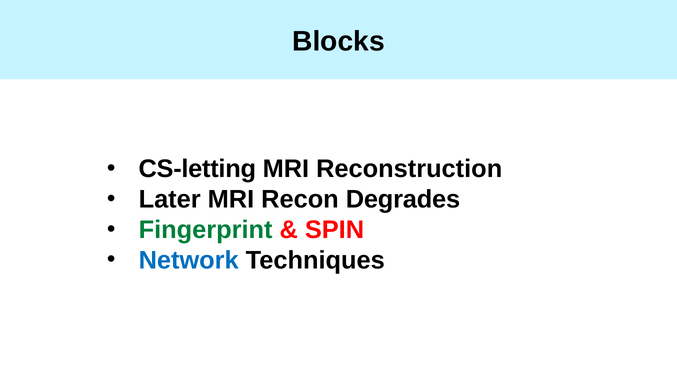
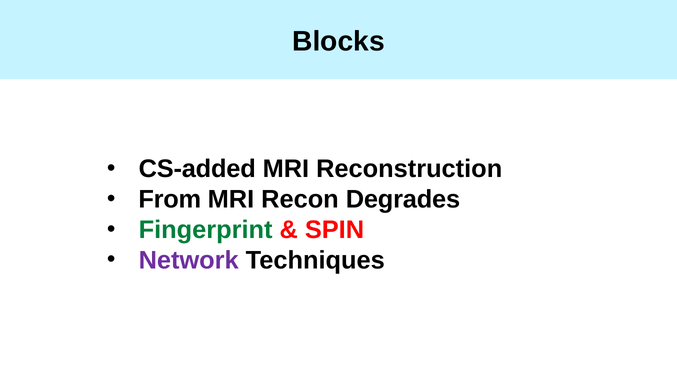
CS-letting: CS-letting -> CS-added (197, 169)
Later: Later -> From (170, 199)
Network colour: blue -> purple (189, 260)
